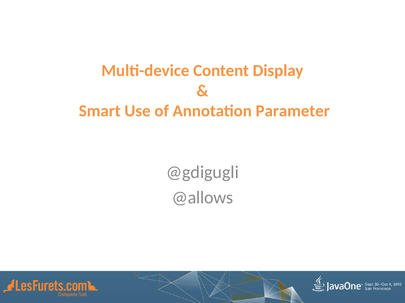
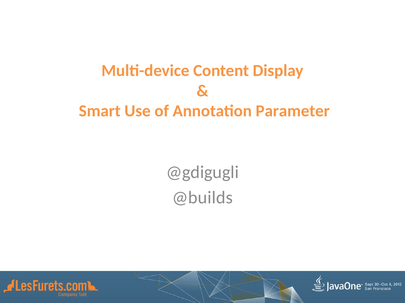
@allows: @allows -> @builds (202, 198)
